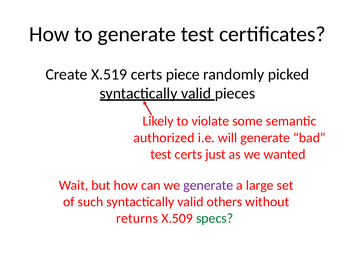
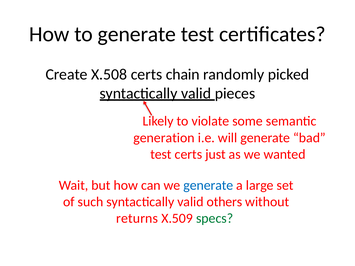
X.519: X.519 -> X.508 (109, 74)
piece: piece -> chain (183, 74)
authorized: authorized -> generation (164, 138)
generate colour: purple -> blue (208, 185)
